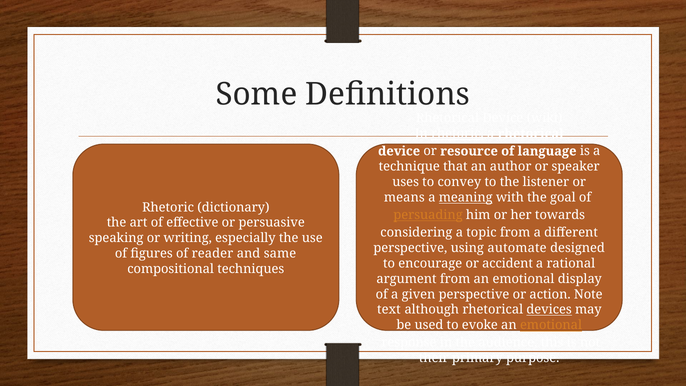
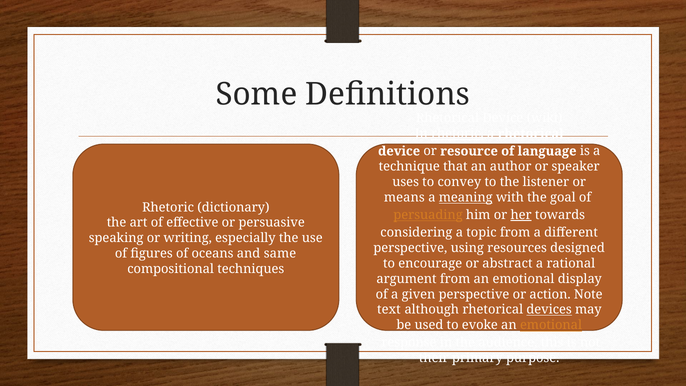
her underline: none -> present (521, 215)
automate: automate -> resources (517, 248)
reader: reader -> oceans (213, 254)
accident: accident -> abstract (507, 263)
